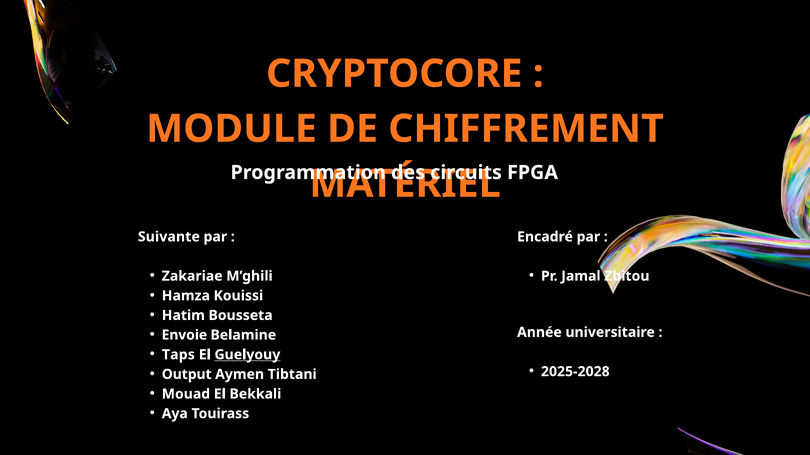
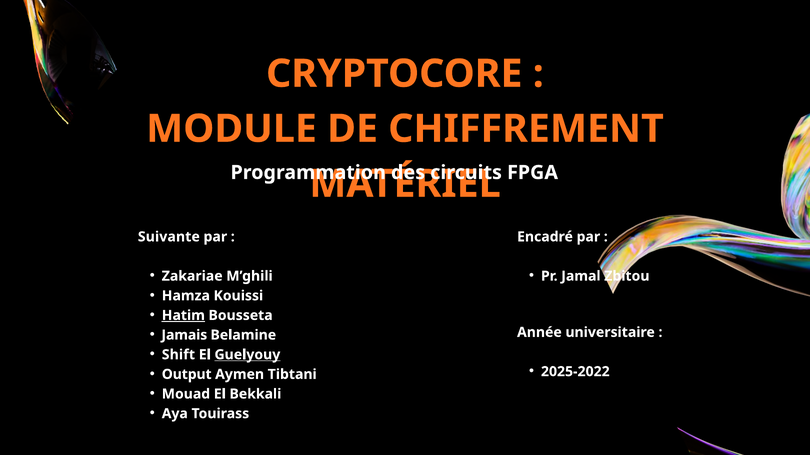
Hatim underline: none -> present (183, 316)
Envoie: Envoie -> Jamais (184, 335)
Taps: Taps -> Shift (178, 355)
2025-2028: 2025-2028 -> 2025-2022 (575, 372)
